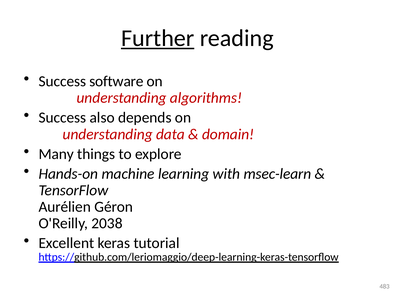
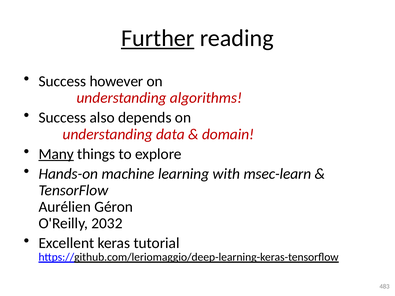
software: software -> however (116, 81)
Many underline: none -> present (56, 154)
2038: 2038 -> 2032 (107, 224)
